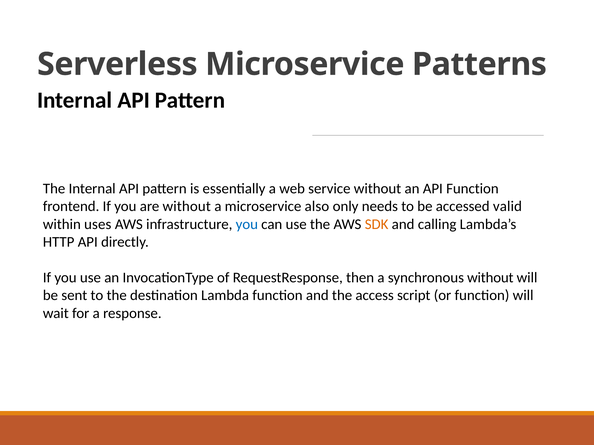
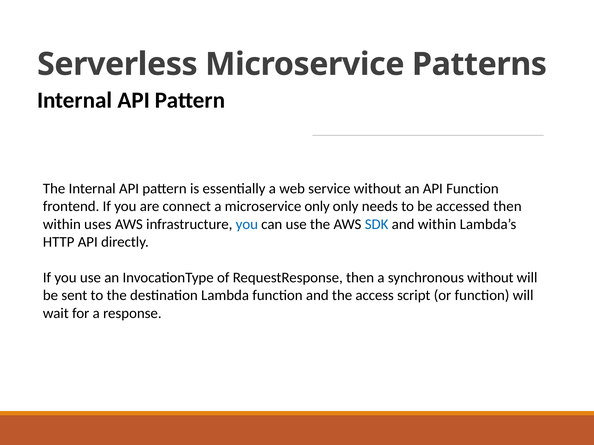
are without: without -> connect (187, 207)
microservice also: also -> only (317, 207)
accessed valid: valid -> then (507, 207)
SDK colour: orange -> blue (377, 224)
and calling: calling -> within (437, 224)
